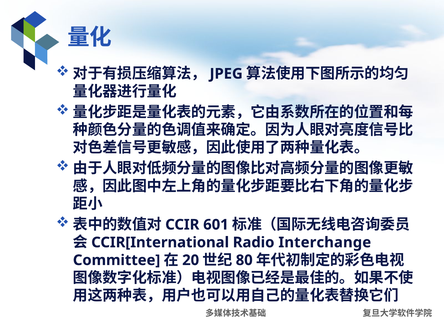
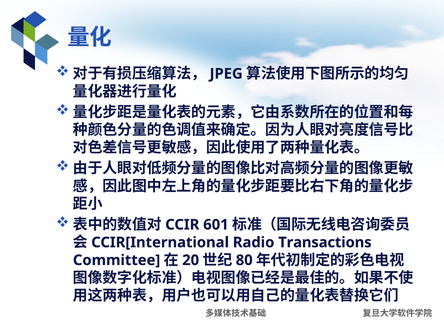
Interchange: Interchange -> Transactions (325, 242)
